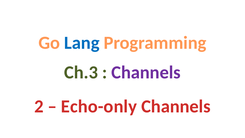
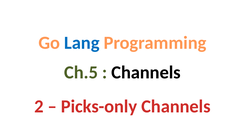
Ch.3: Ch.3 -> Ch.5 (81, 72)
Channels colour: purple -> black (146, 72)
Echo-only: Echo-only -> Picks-only (99, 106)
